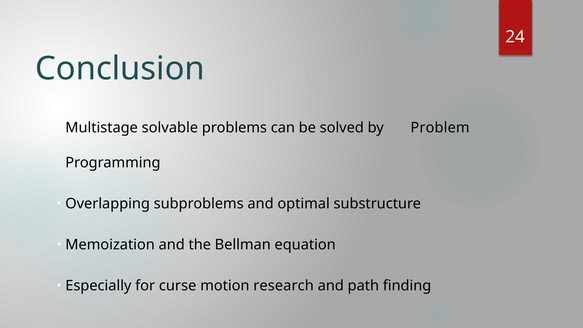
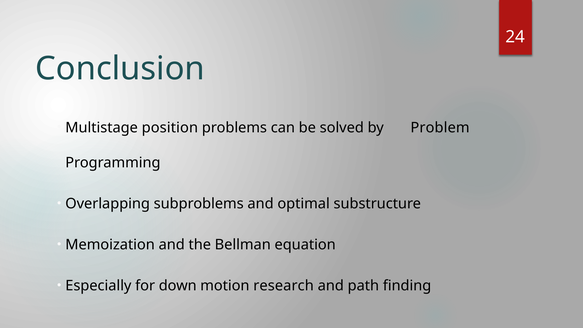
solvable: solvable -> position (170, 128)
curse: curse -> down (178, 286)
